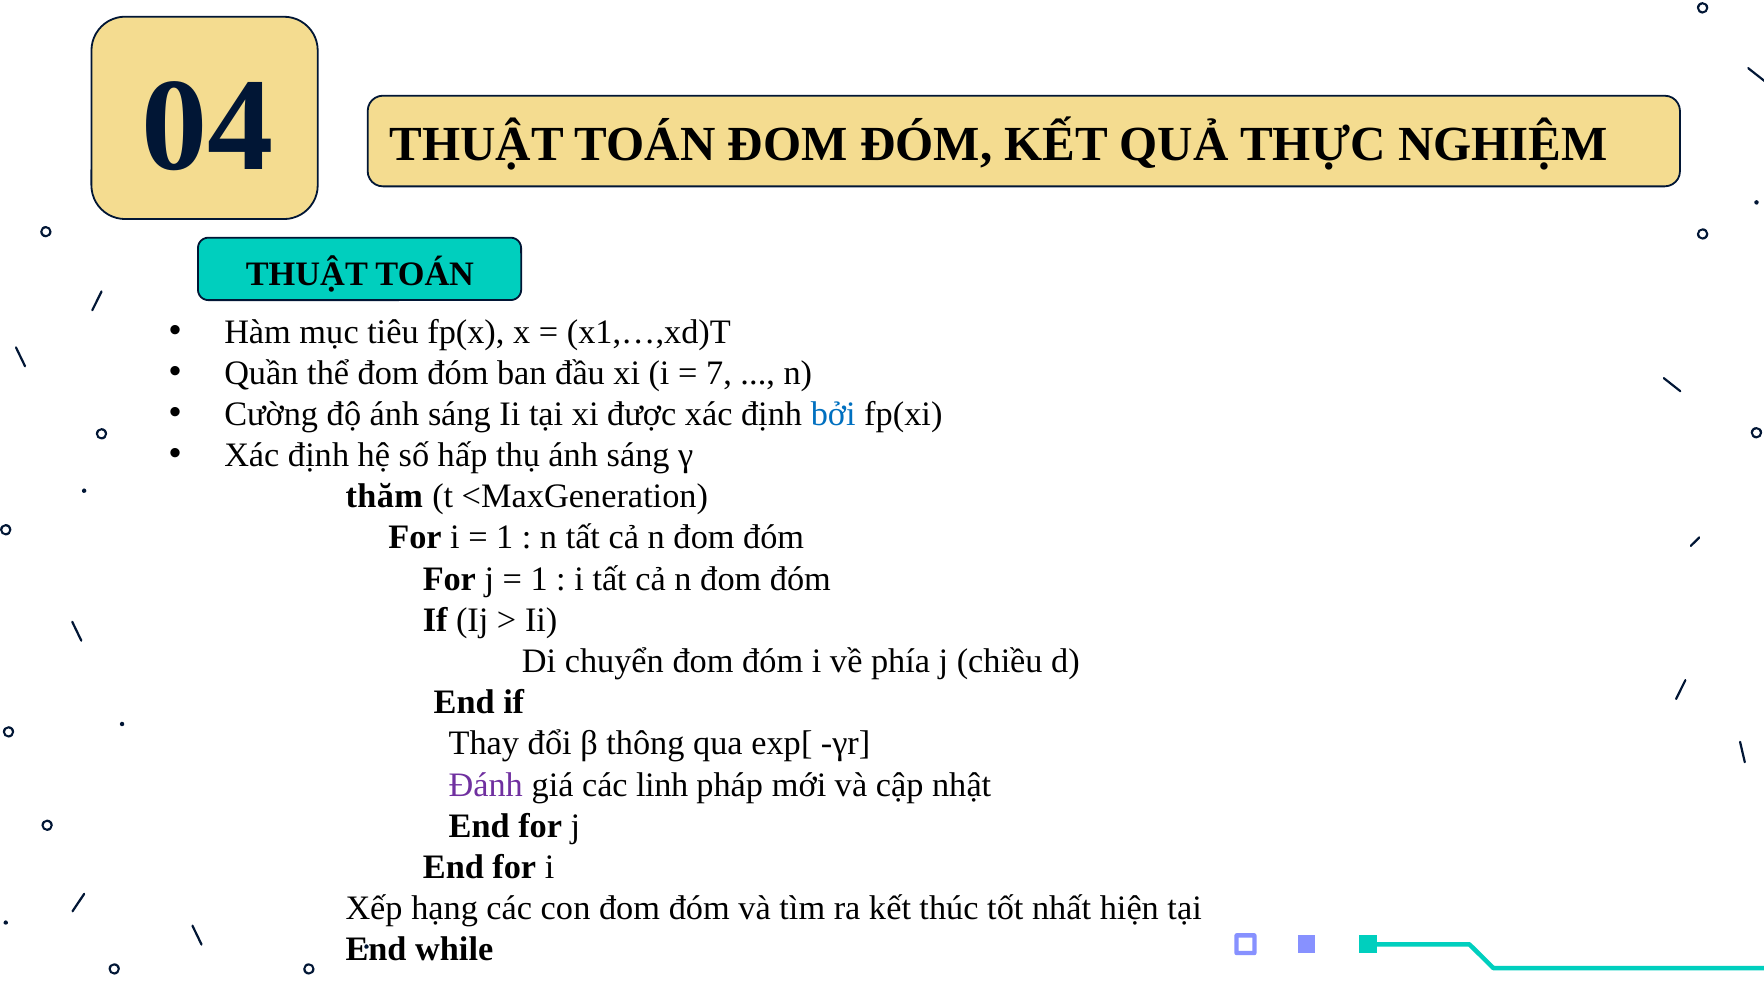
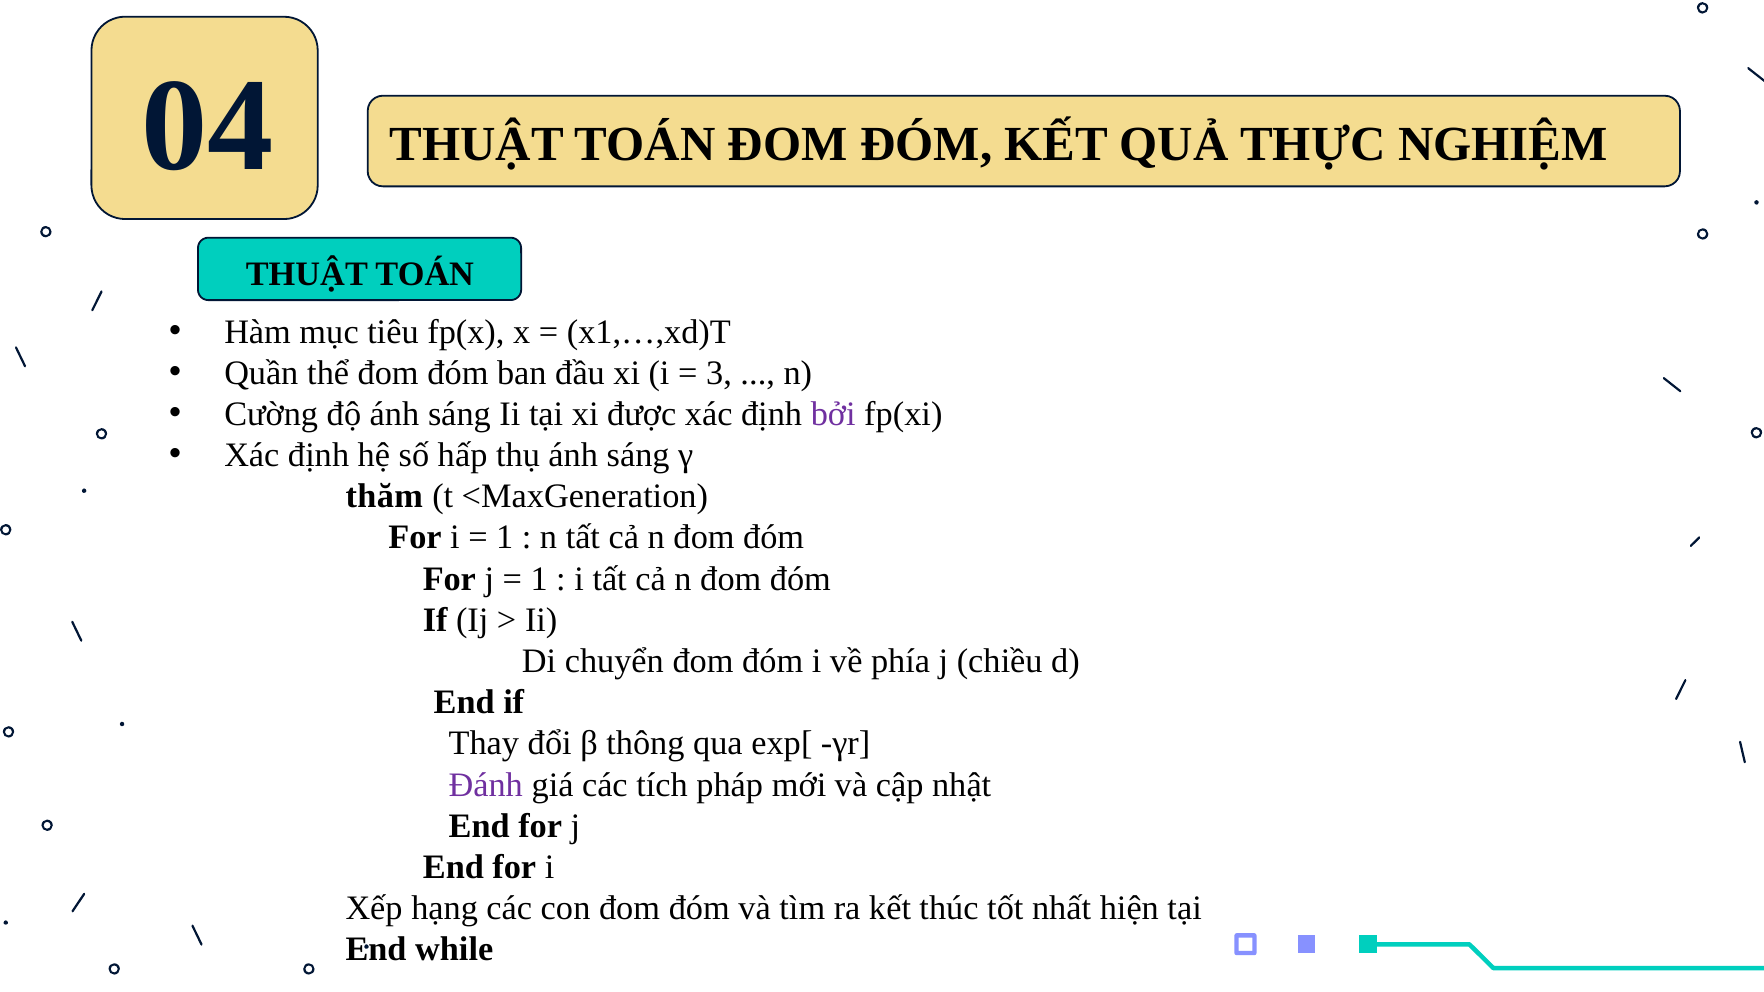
7: 7 -> 3 (719, 373)
bởi colour: blue -> purple (833, 414)
linh: linh -> tích (662, 785)
